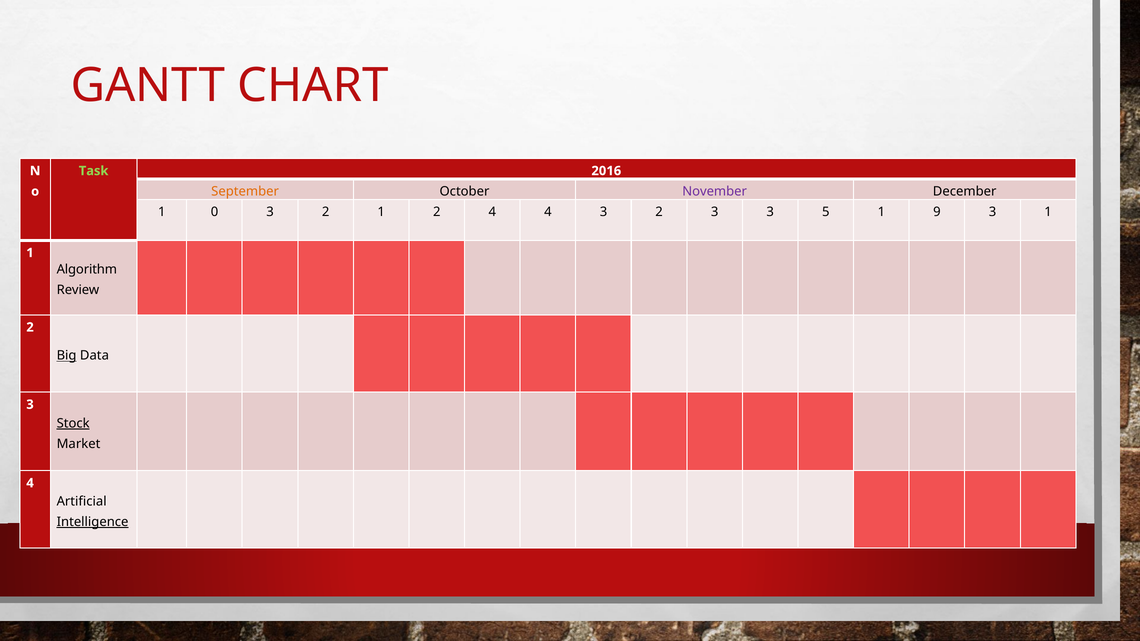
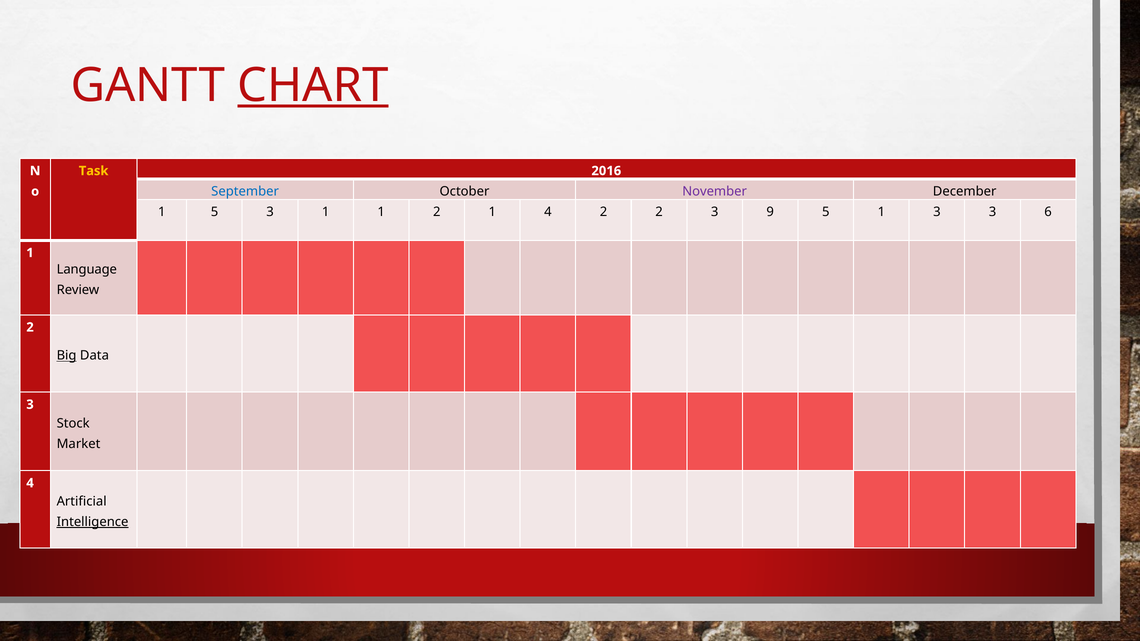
CHART underline: none -> present (313, 86)
Task colour: light green -> yellow (94, 171)
September colour: orange -> blue (245, 191)
1 0: 0 -> 5 (214, 212)
2: 2 -> 1 (326, 212)
2 4: 4 -> 1 (492, 212)
4 3: 3 -> 2 (604, 212)
3 3: 3 -> 9 (770, 212)
1 9: 9 -> 3 (937, 212)
3 1: 1 -> 6 (1048, 212)
Algorithm: Algorithm -> Language (87, 270)
Stock underline: present -> none (73, 423)
